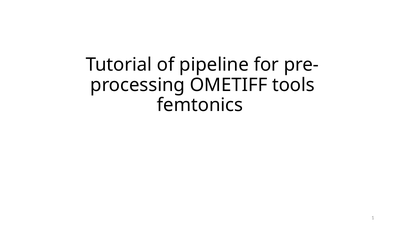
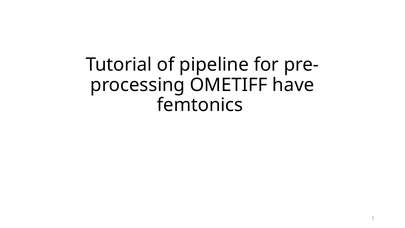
tools: tools -> have (293, 85)
